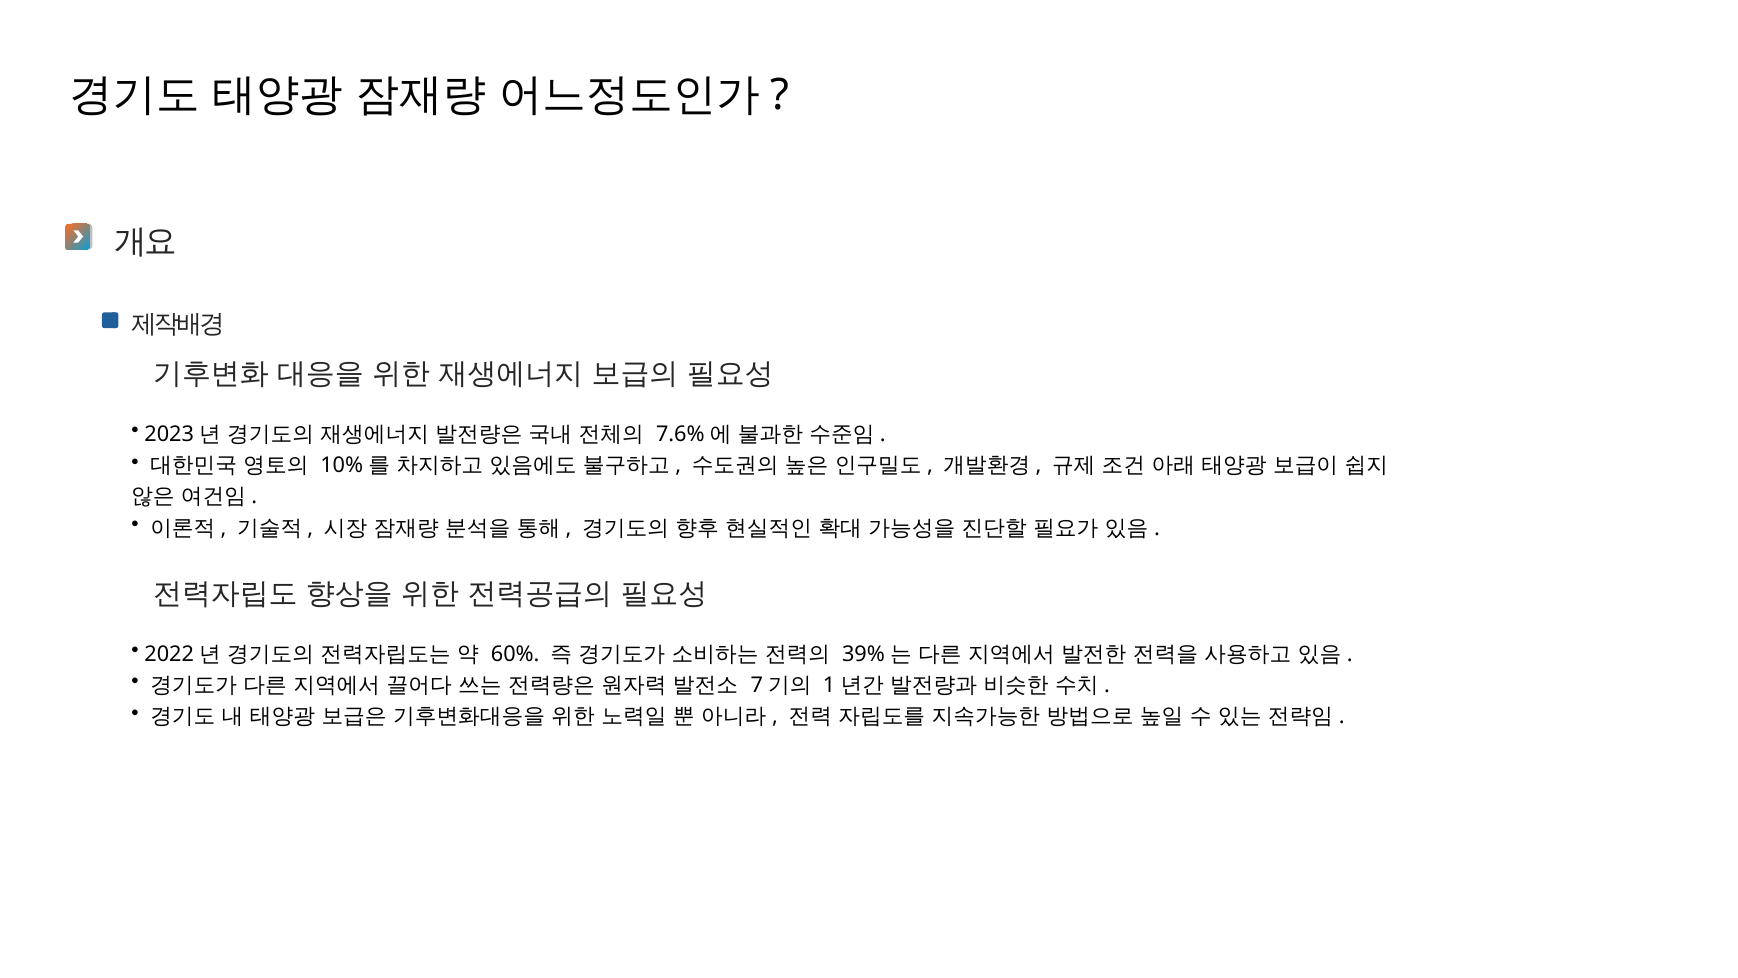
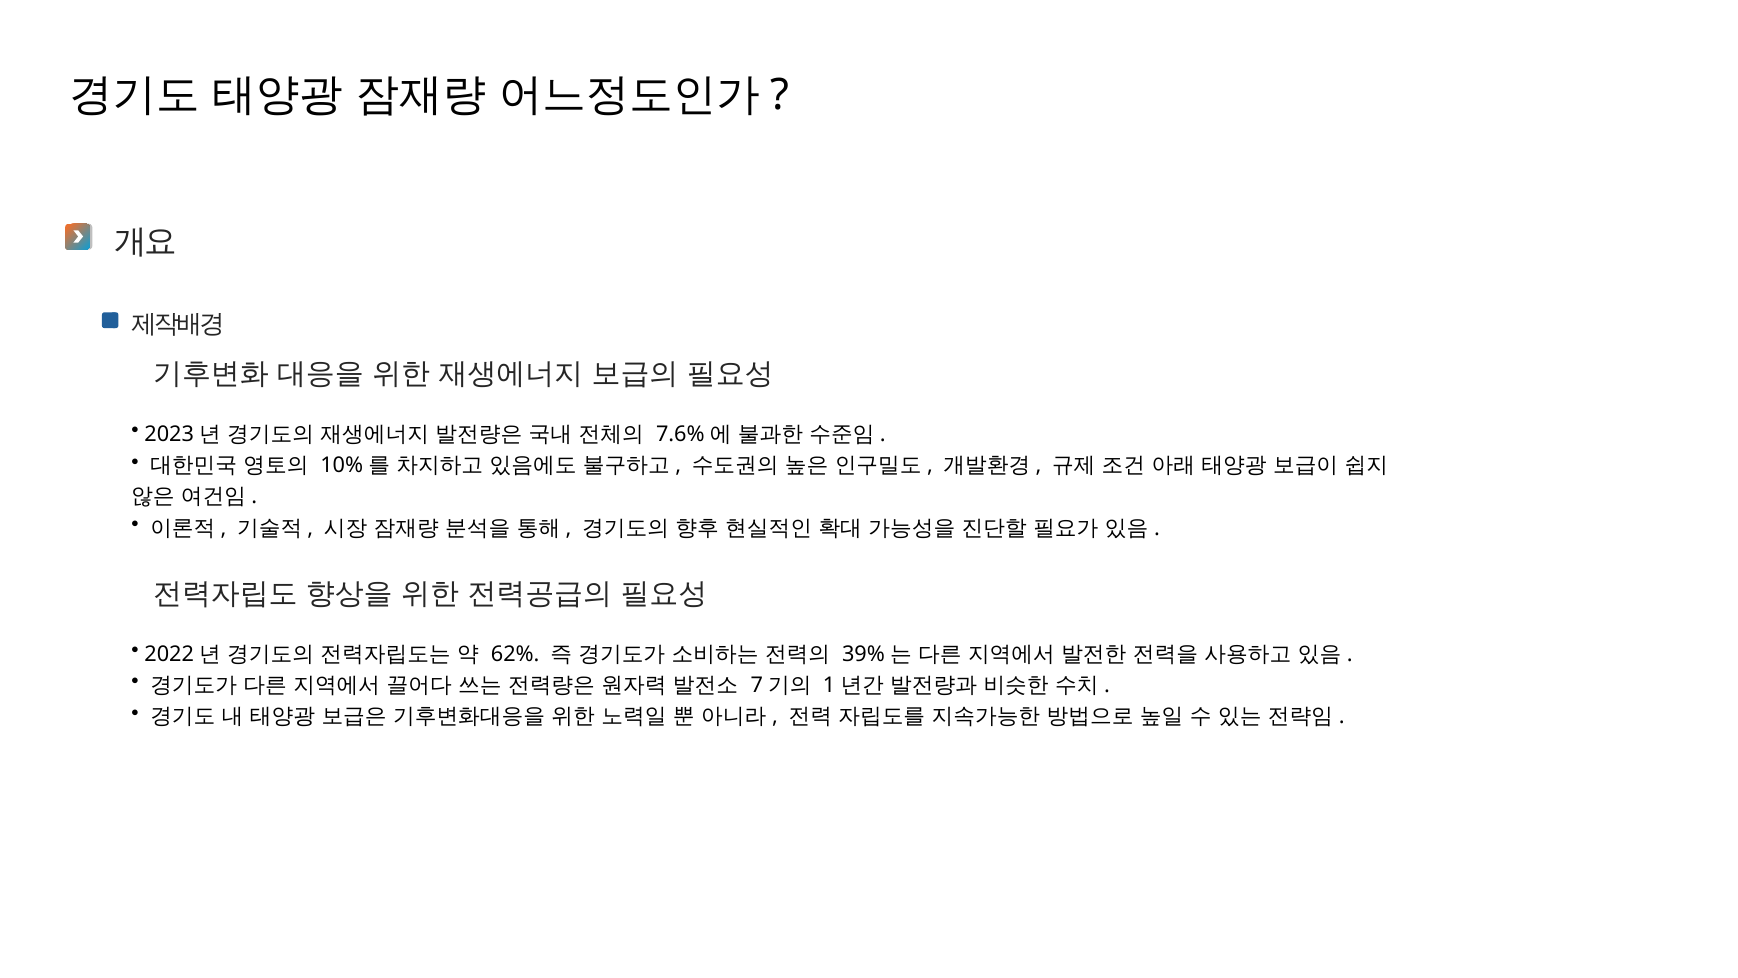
60%: 60% -> 62% (515, 654)
